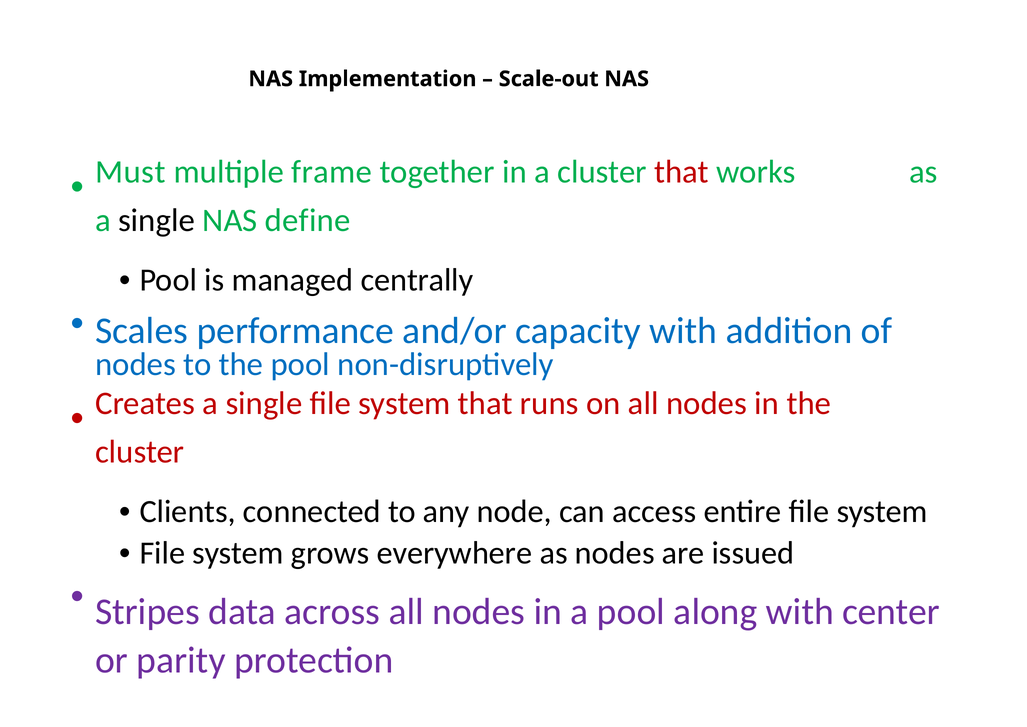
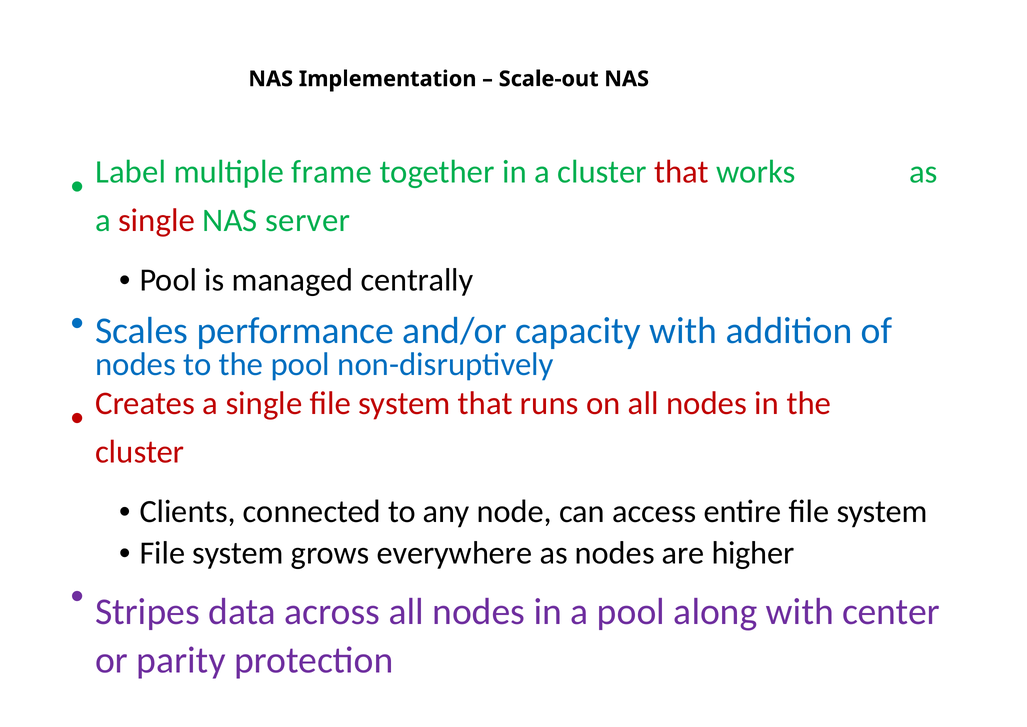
Must: Must -> Label (131, 172)
single colour: black -> red (157, 220)
define: define -> server (308, 220)
issued: issued -> higher (753, 553)
